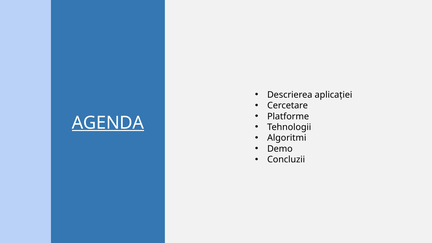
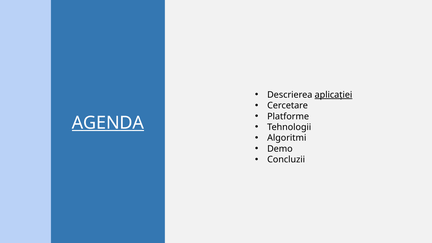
aplicației underline: none -> present (333, 95)
